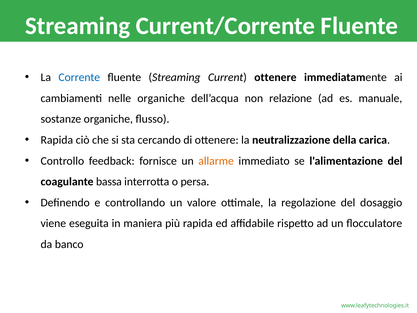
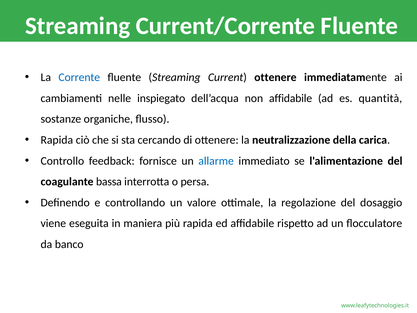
nelle organiche: organiche -> inspiegato (161, 98)
non relazione: relazione -> affidabile (291, 98)
manuale: manuale -> quantità (380, 98)
allarme colour: orange -> blue (216, 161)
